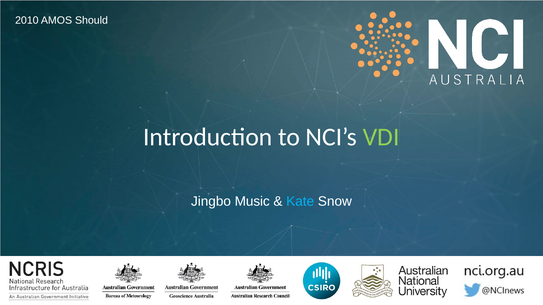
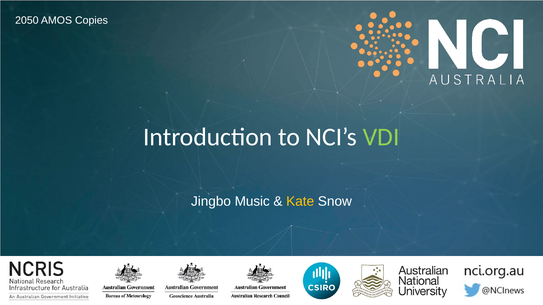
2010: 2010 -> 2050 (27, 20)
Should: Should -> Copies (91, 20)
Kate colour: light blue -> yellow (300, 202)
